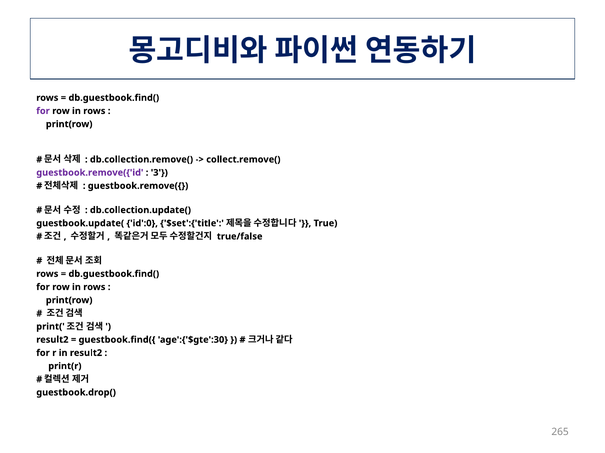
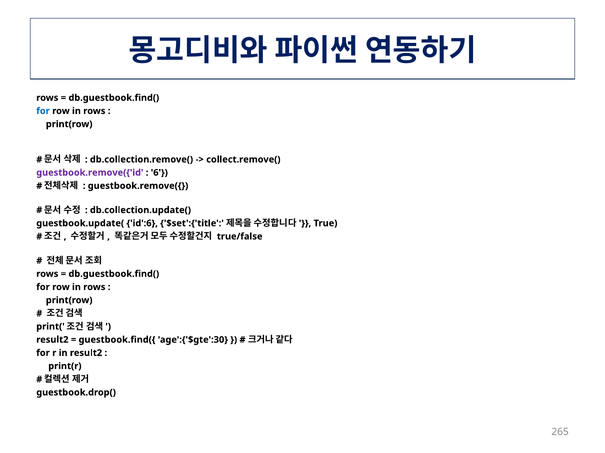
for colour: purple -> blue (43, 111)
3: 3 -> 6 (159, 173)
id':0: id':0 -> id':6 (142, 224)
